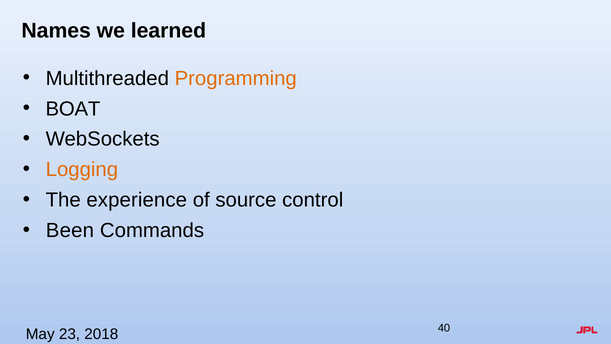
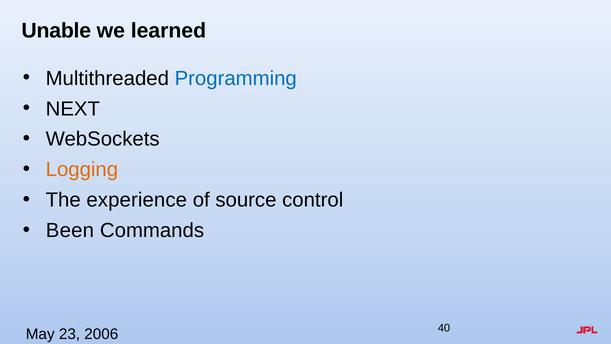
Names: Names -> Unable (56, 30)
Programming colour: orange -> blue (236, 78)
BOAT: BOAT -> NEXT (73, 109)
2018: 2018 -> 2006 (101, 334)
